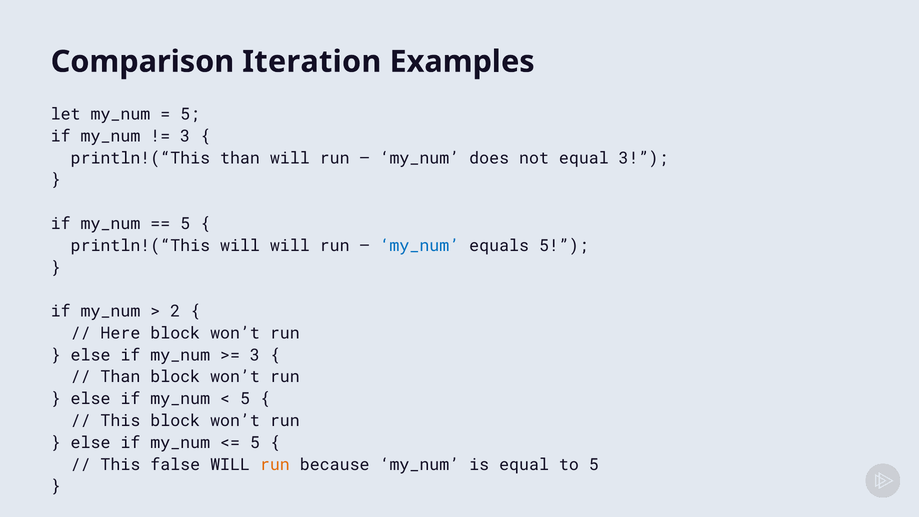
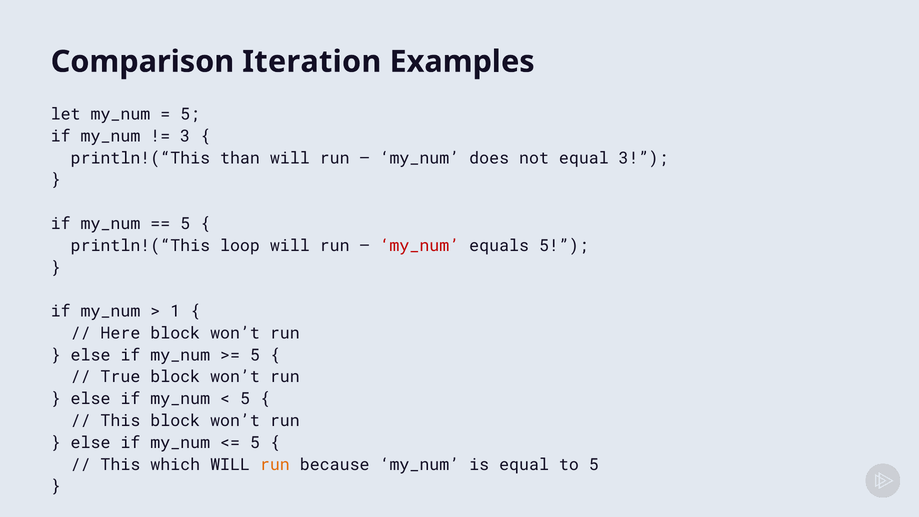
println!(“This will: will -> loop (240, 246)
my_num colour: blue -> red (419, 246)
2: 2 -> 1 (175, 311)
3: 3 -> 5 (255, 355)
Than: Than -> True (120, 377)
false: false -> which (175, 465)
